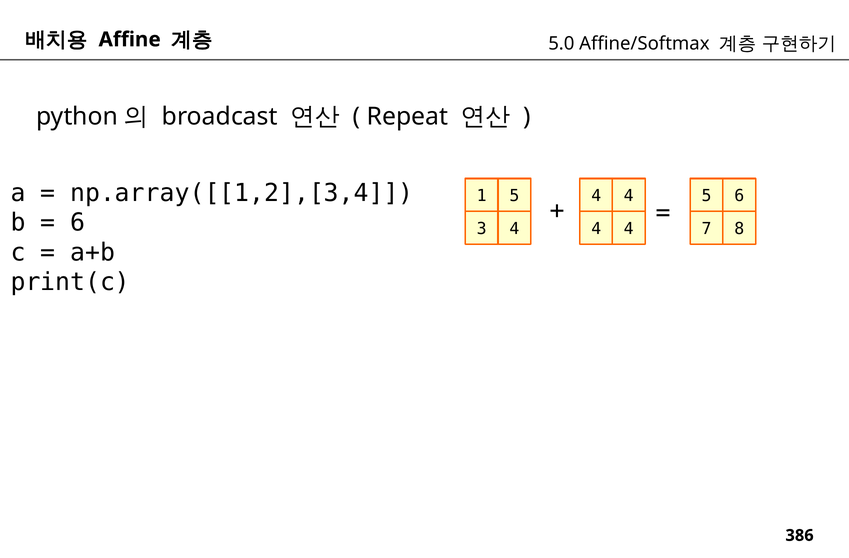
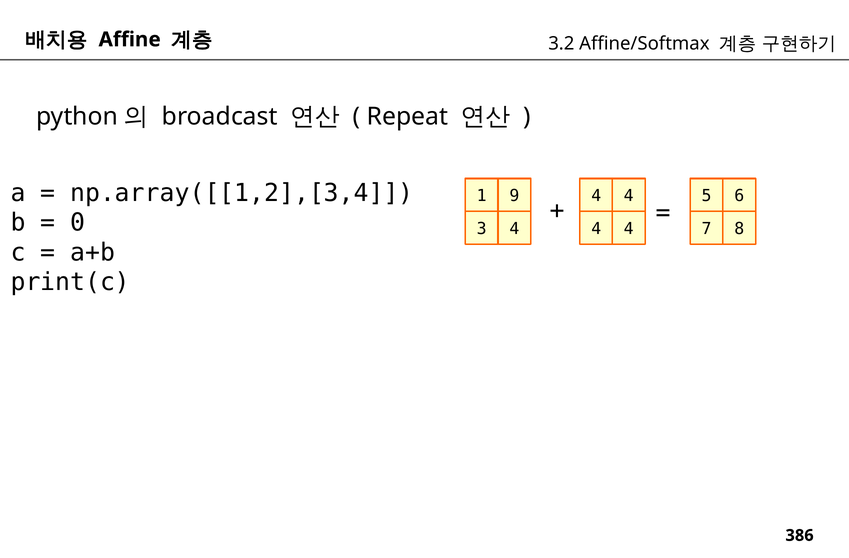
5.0: 5.0 -> 3.2 (561, 44)
1 5: 5 -> 9 (514, 196)
6: 6 -> 0 (78, 223)
